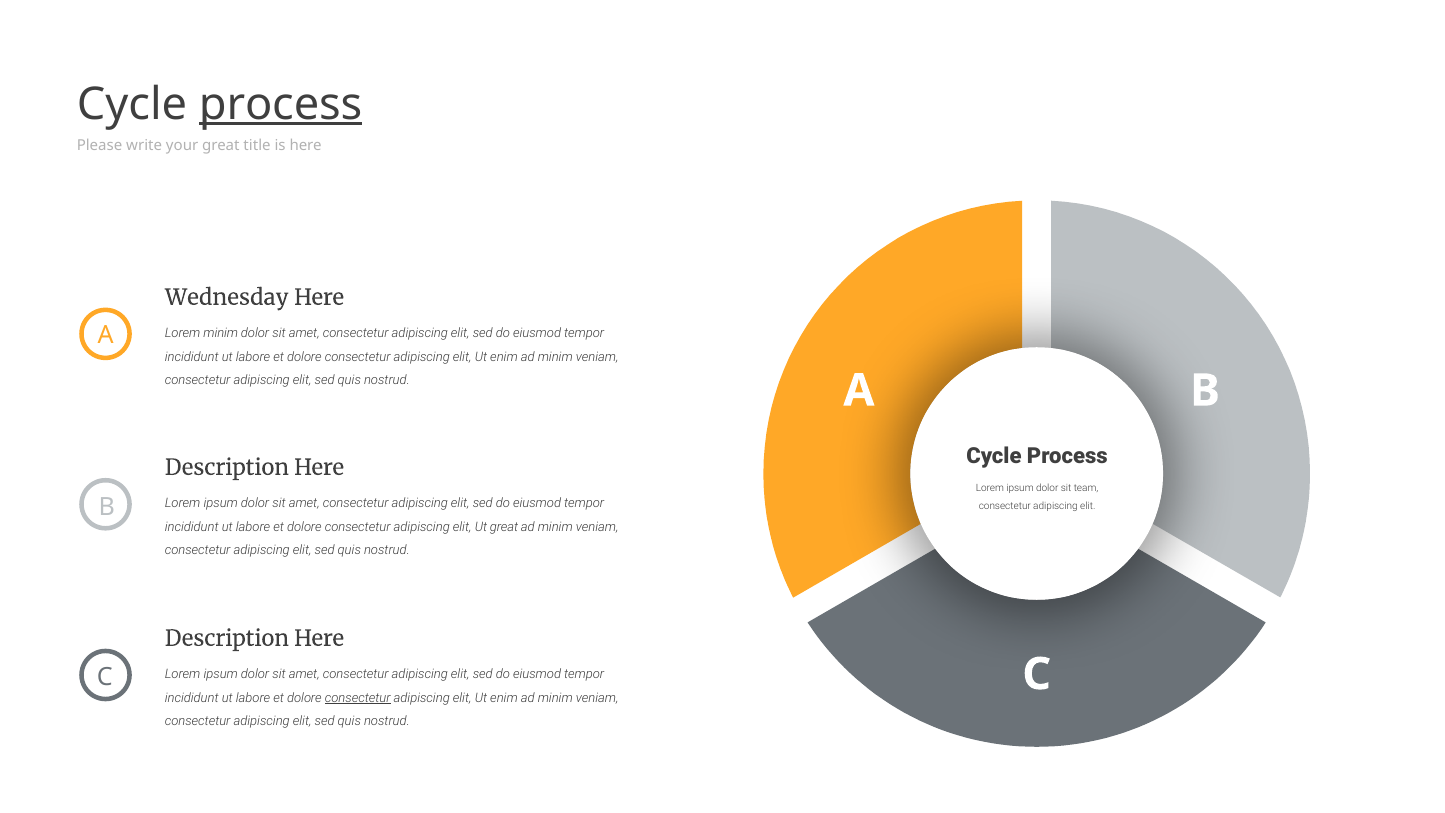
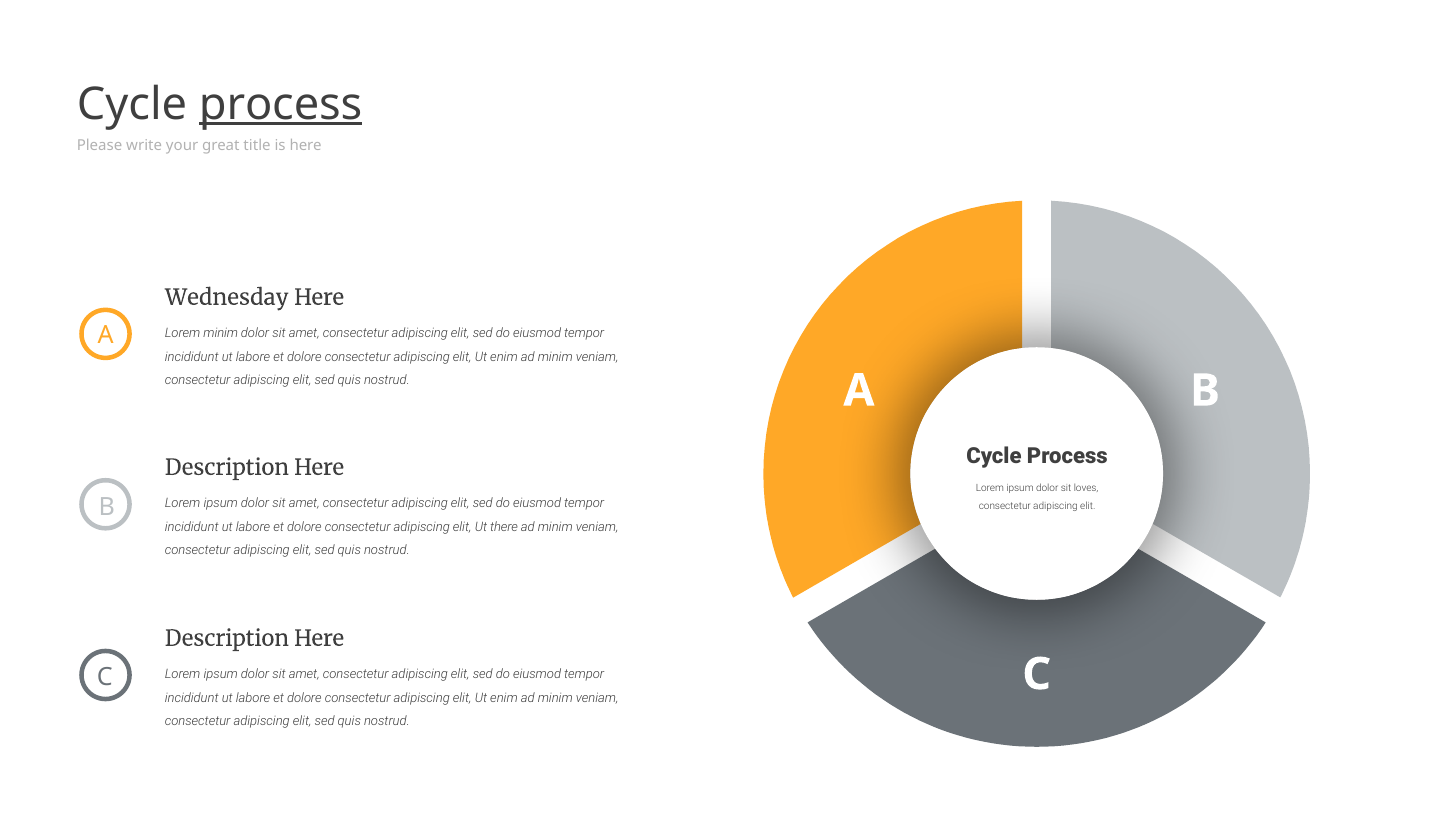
team: team -> loves (1086, 488)
Ut great: great -> there (504, 527)
consectetur underline: present -> none (358, 698)
